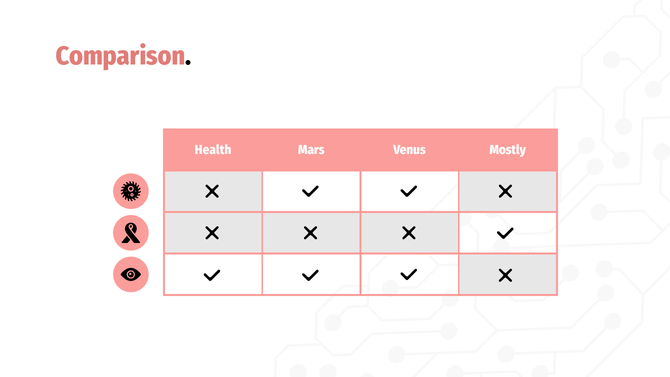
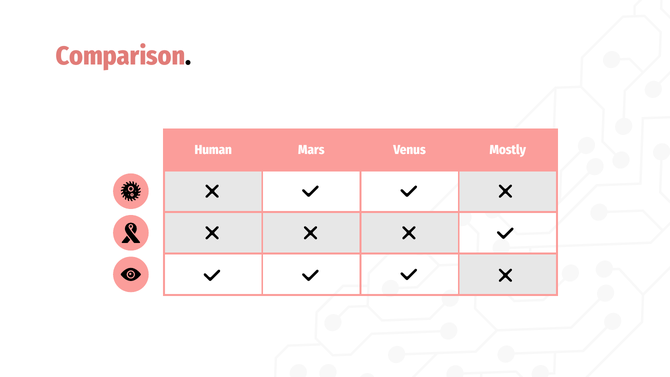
Health: Health -> Human (213, 150)
